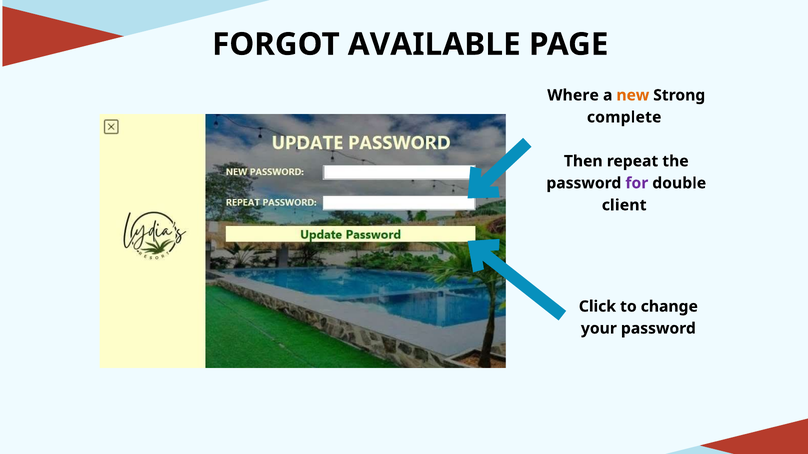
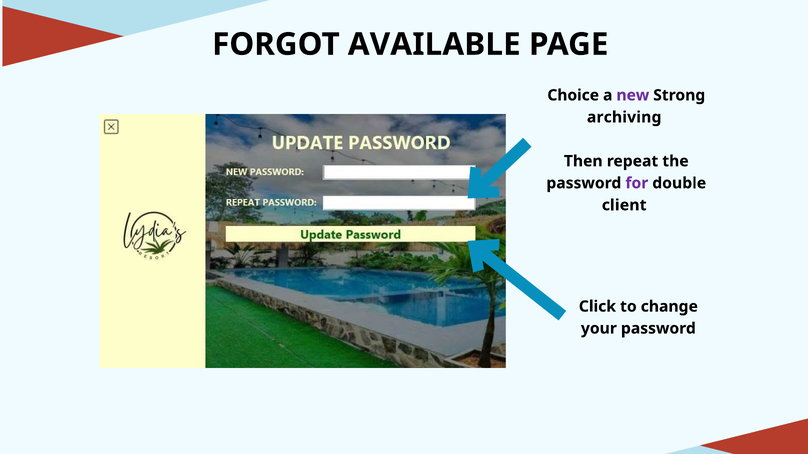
Where: Where -> Choice (573, 95)
new colour: orange -> purple (633, 95)
complete: complete -> archiving (624, 117)
